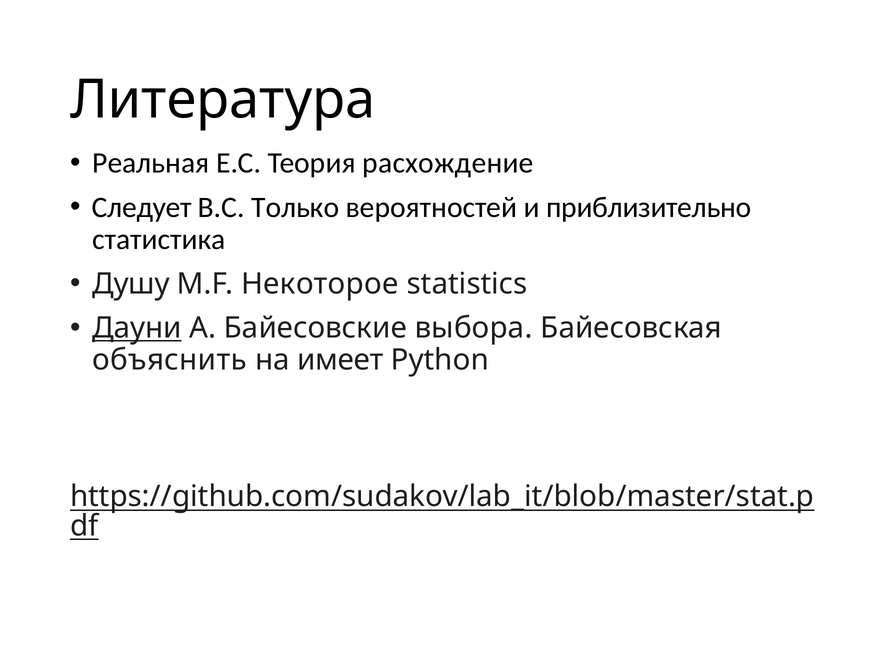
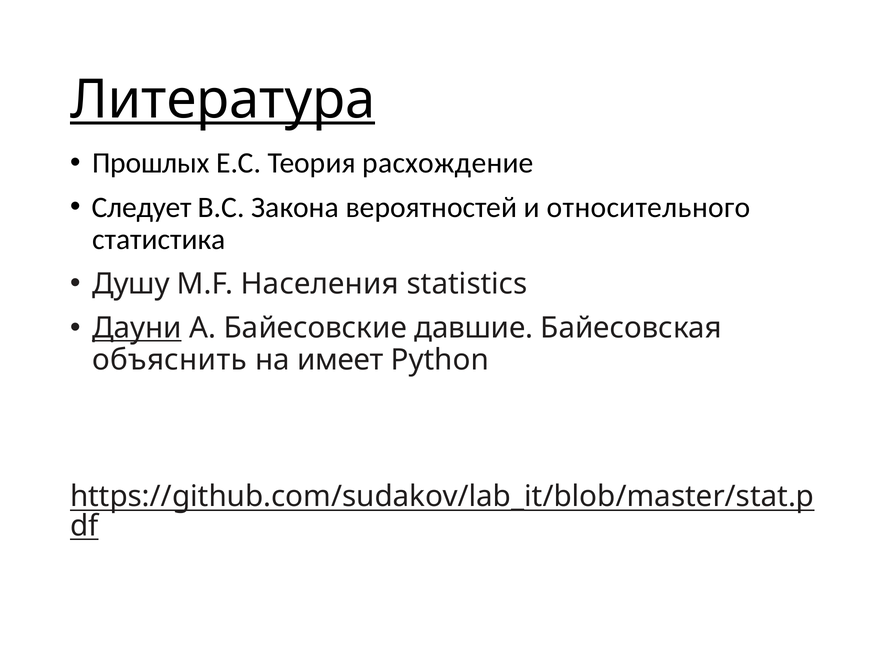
Литература underline: none -> present (223, 100)
Реальная: Реальная -> Прошлых (151, 163)
Только: Только -> Закона (295, 207)
приблизительно: приблизительно -> относительного (649, 207)
Некоторое: Некоторое -> Населения (320, 284)
выбора: выбора -> давшие (474, 328)
